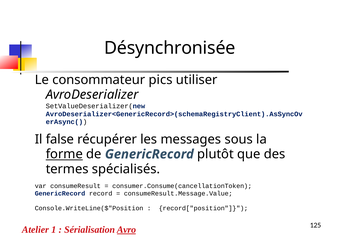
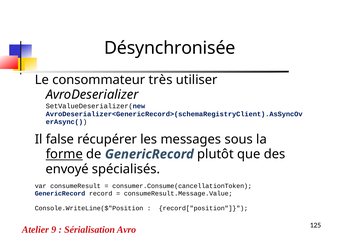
pics: pics -> très (161, 80)
termes: termes -> envoyé (67, 169)
1: 1 -> 9 (54, 230)
Avro underline: present -> none (126, 230)
